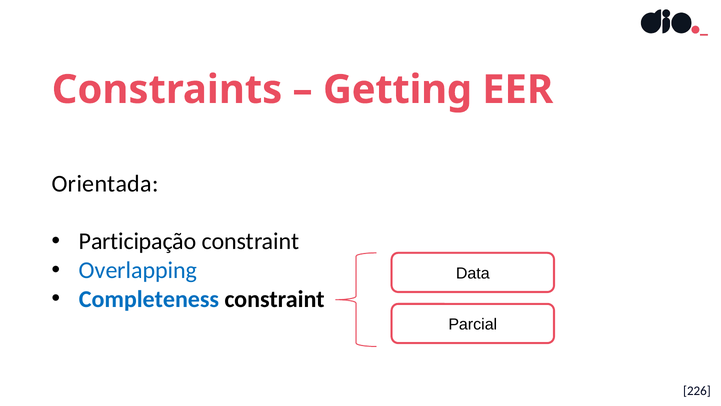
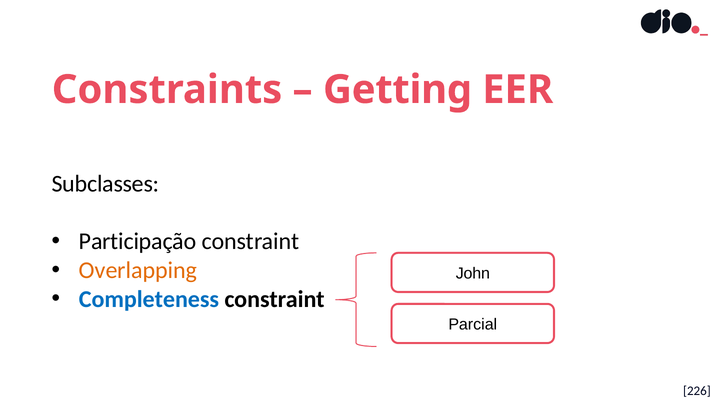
Orientada: Orientada -> Subclasses (105, 184)
Overlapping colour: blue -> orange (138, 270)
Data: Data -> John (473, 273)
